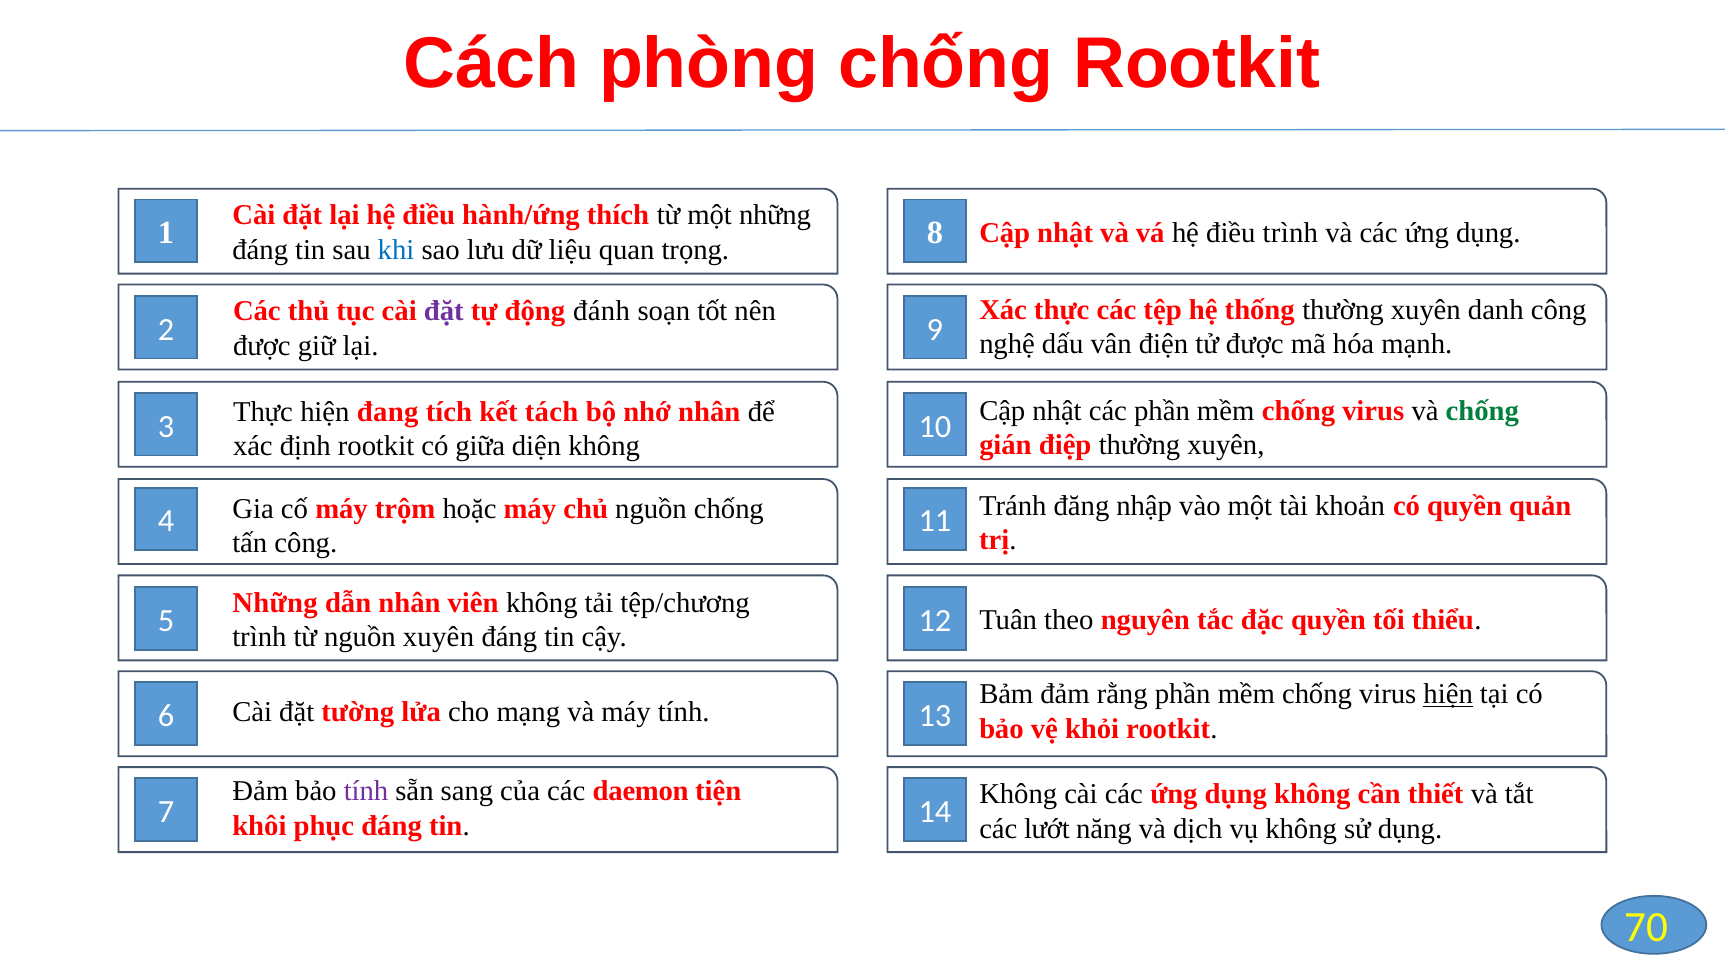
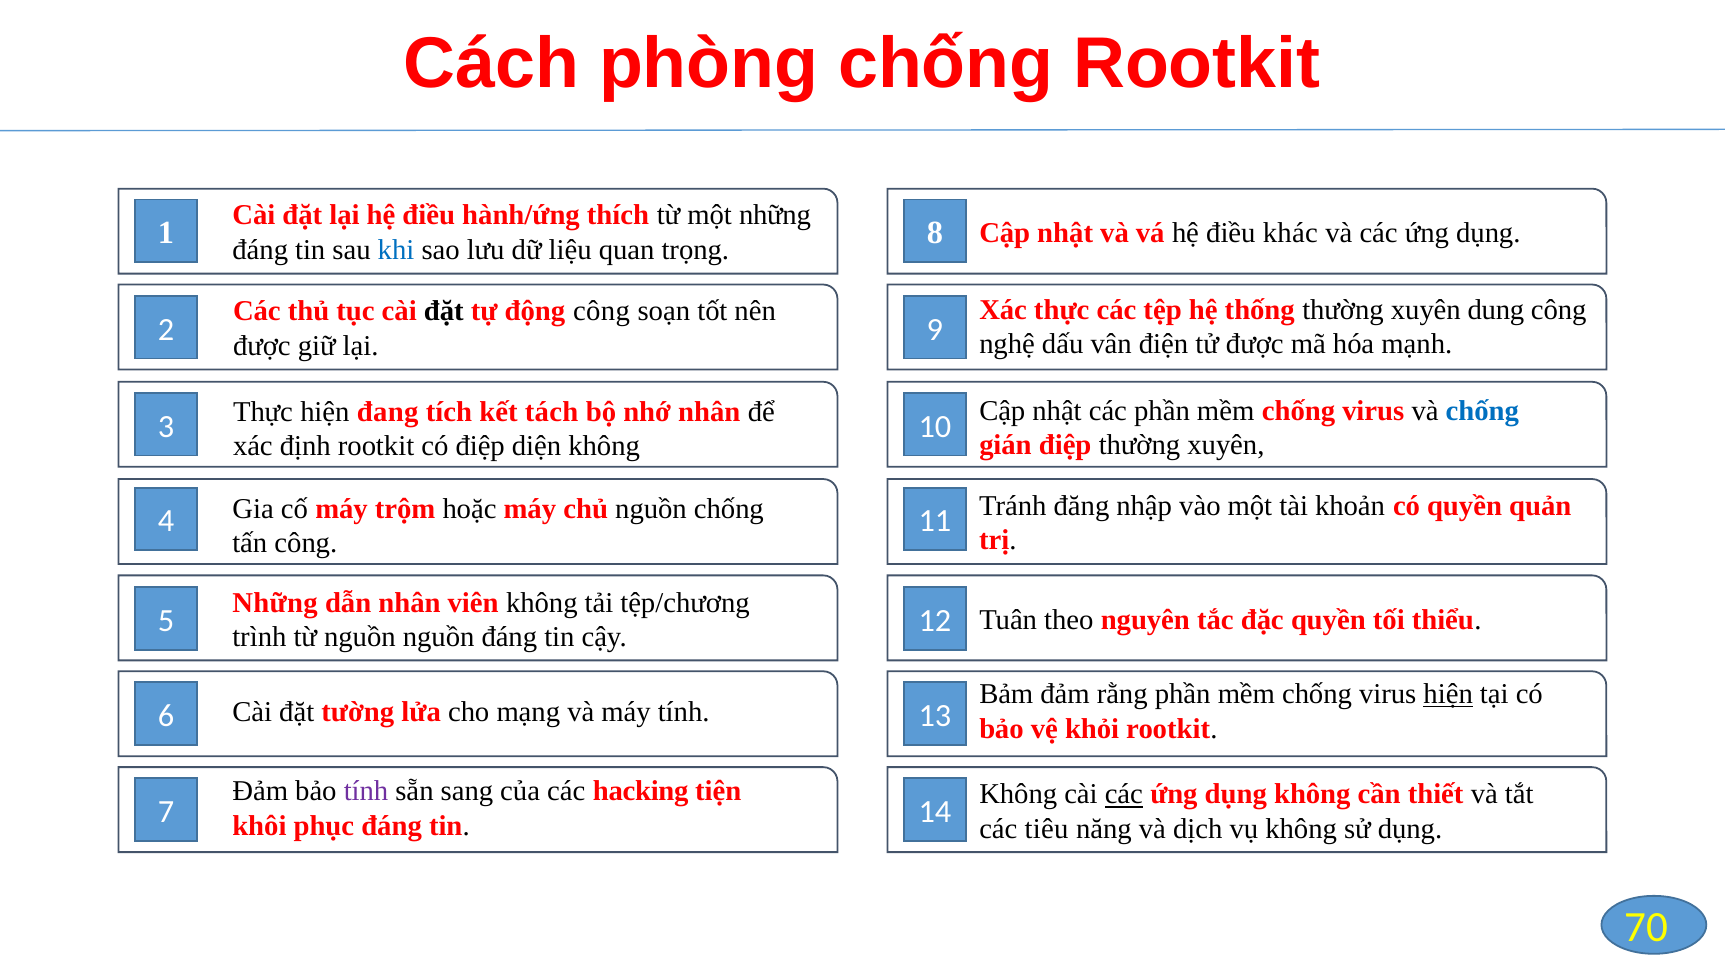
điều trình: trình -> khác (1290, 233)
danh: danh -> dung (1496, 310)
đặt colour: purple -> black (444, 311)
động đánh: đánh -> công (602, 311)
chống colour: green -> blue (1482, 411)
có giữa: giữa -> điệp (480, 446)
nguồn xuyên: xuyên -> nguồn (439, 637)
daemon: daemon -> hacking (641, 792)
các underline: none -> present (1124, 795)
lướt: lướt -> tiêu (1047, 829)
